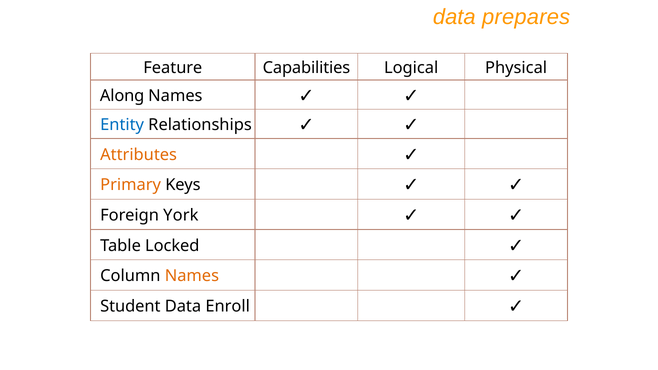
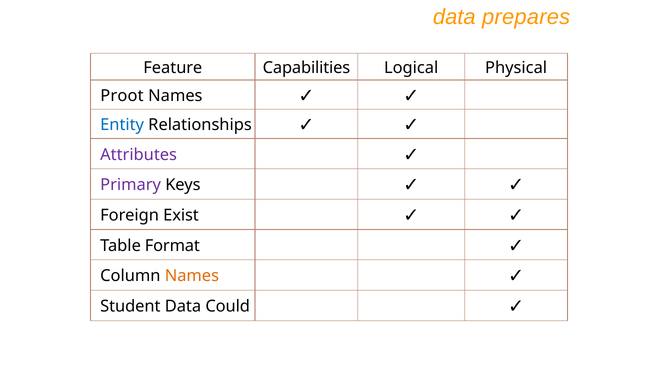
Along: Along -> Proot (122, 96)
Attributes colour: orange -> purple (139, 155)
Primary colour: orange -> purple (131, 185)
York: York -> Exist (181, 215)
Locked: Locked -> Format (172, 246)
Enroll: Enroll -> Could (228, 306)
